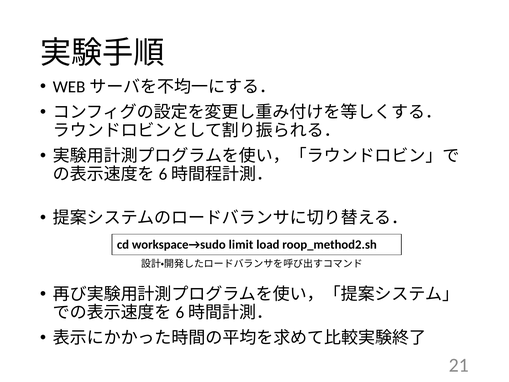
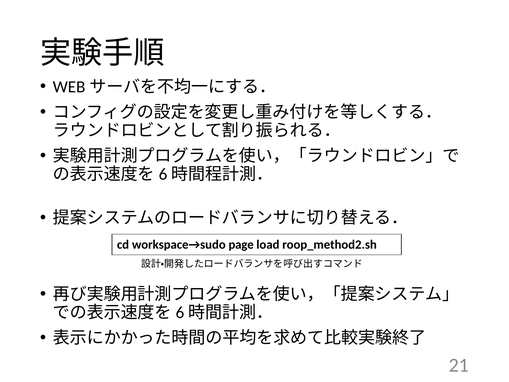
limit: limit -> page (241, 245)
